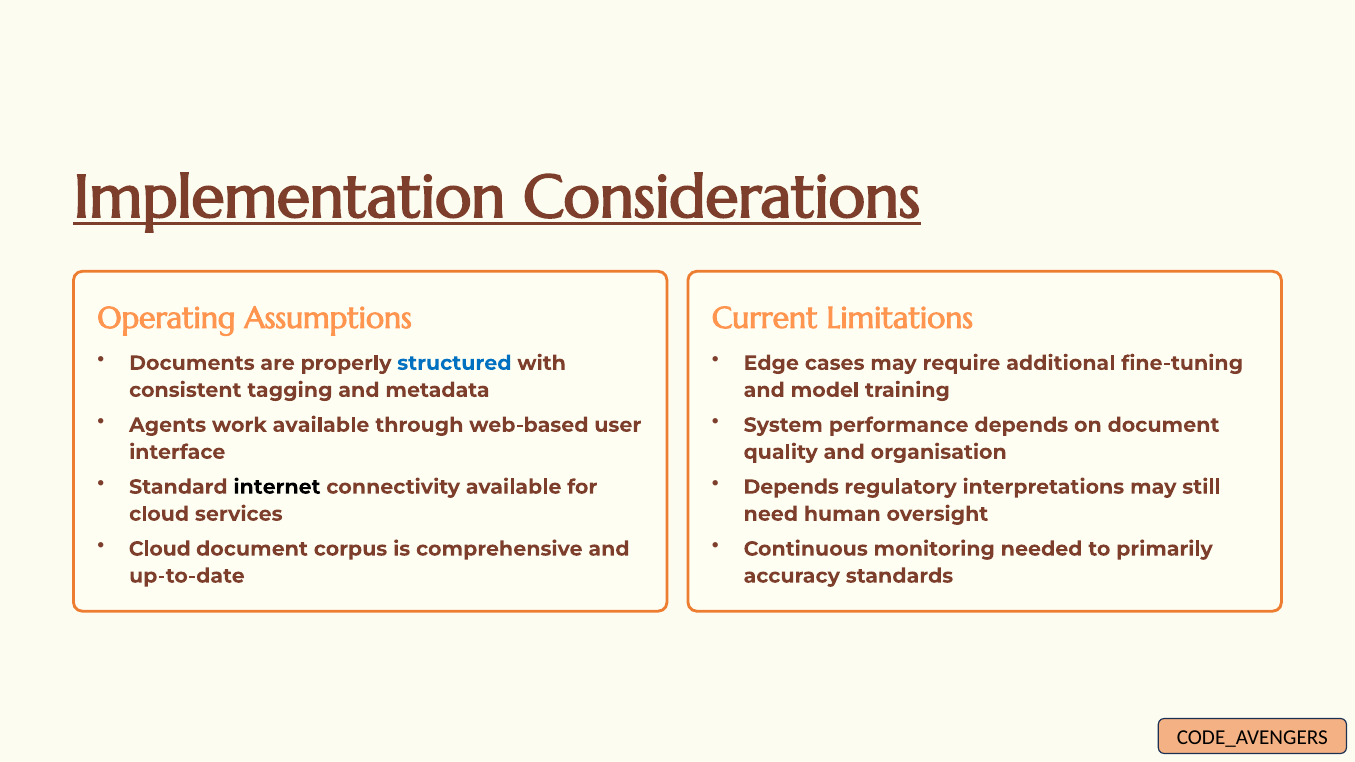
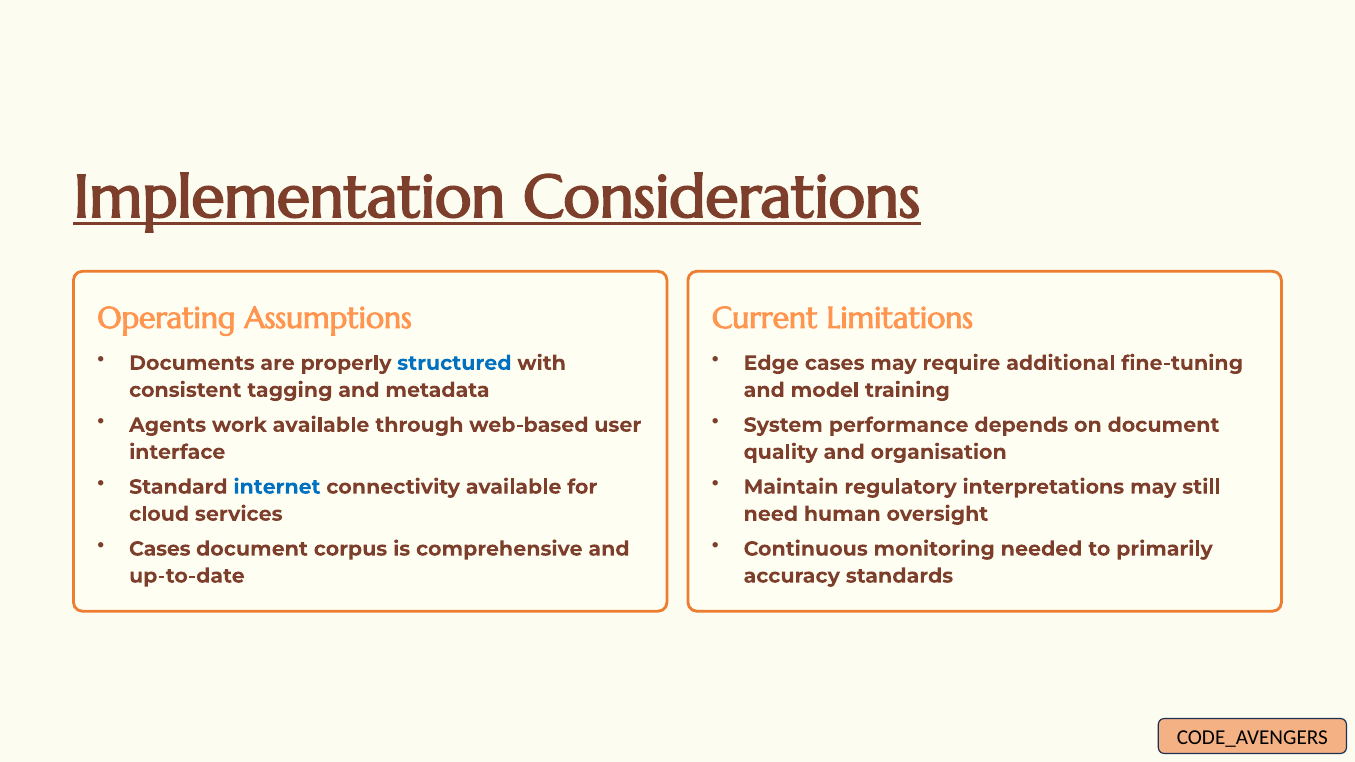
internet colour: black -> blue (277, 487)
Depends: Depends -> Maintain (791, 487)
Cloud: Cloud -> Cases (160, 549)
